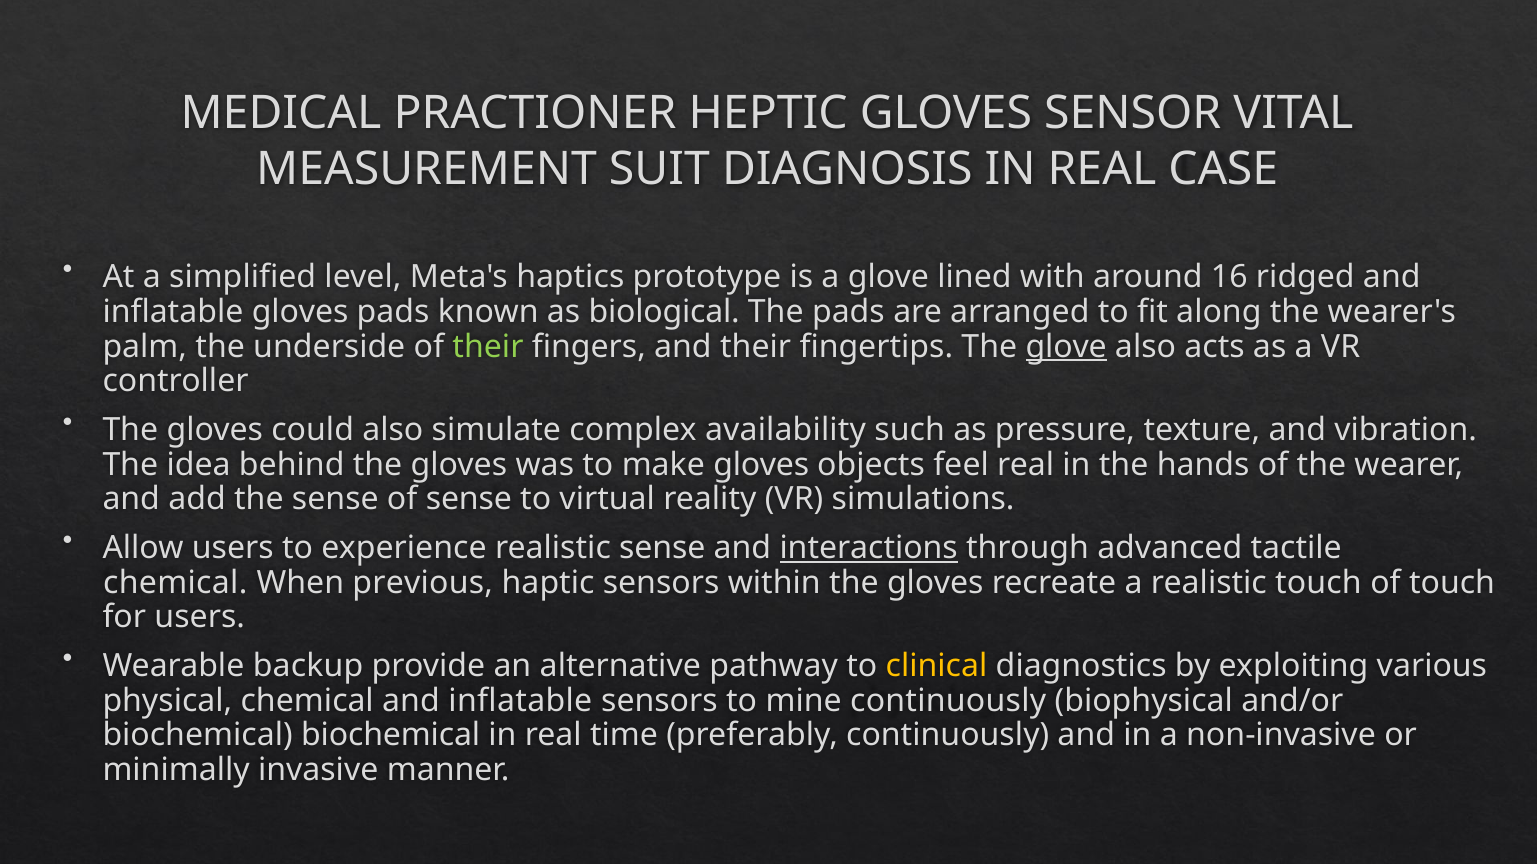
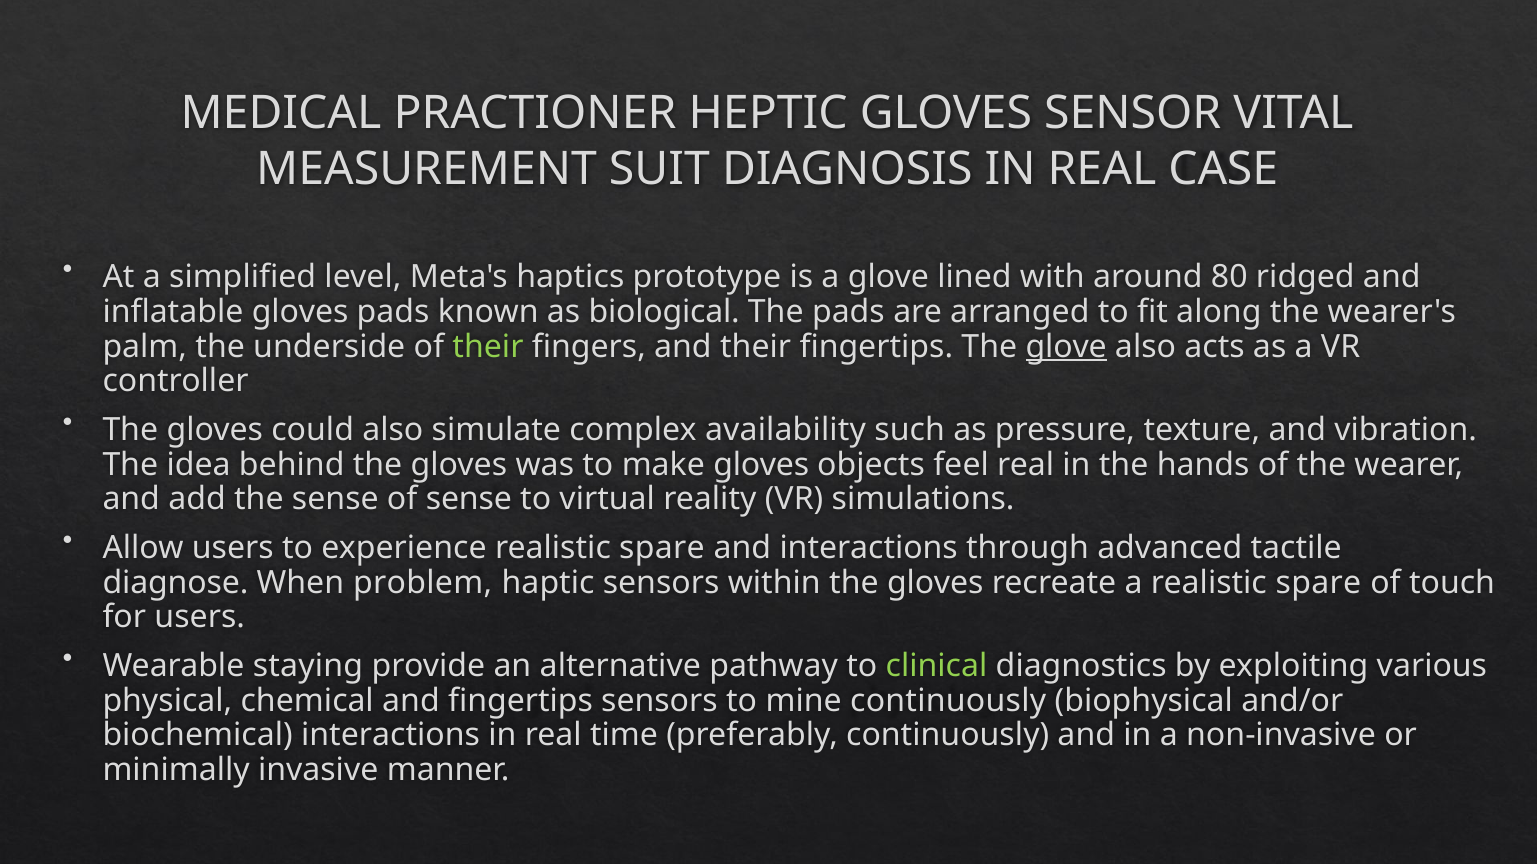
16: 16 -> 80 (1229, 278)
experience realistic sense: sense -> spare (662, 548)
interactions underline: present -> none (869, 548)
chemical: chemical -> diagnose (175, 583)
previous: previous -> problem (423, 583)
a realistic touch: touch -> spare (1318, 583)
backup: backup -> staying (308, 666)
clinical colour: yellow -> light green (936, 666)
chemical and inflatable: inflatable -> fingertips (521, 701)
biochemical biochemical: biochemical -> interactions (391, 736)
